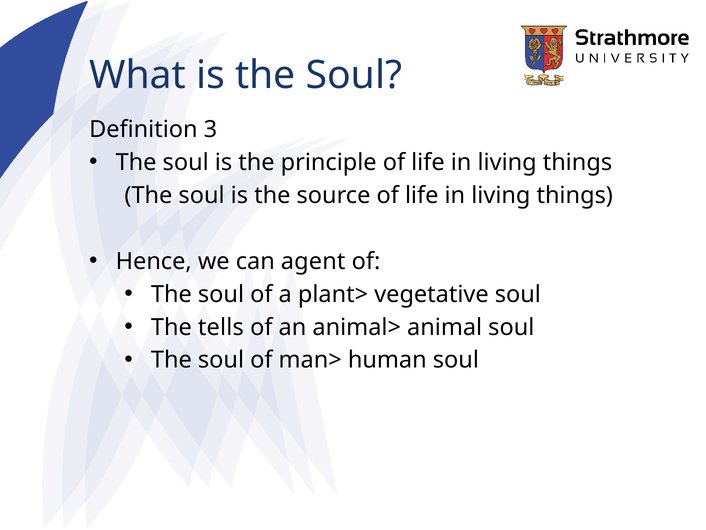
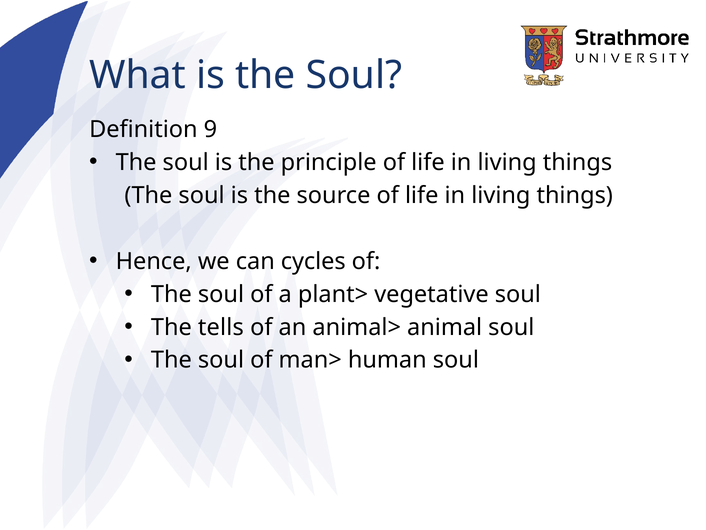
3: 3 -> 9 (210, 129)
agent: agent -> cycles (313, 261)
